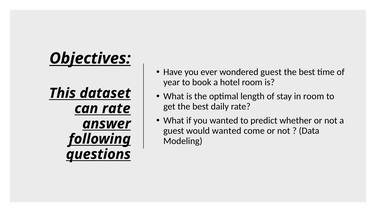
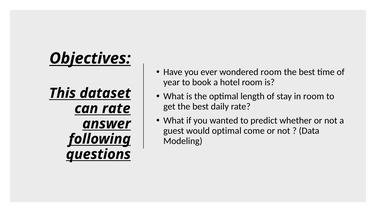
wondered guest: guest -> room (271, 72)
would wanted: wanted -> optimal (227, 130)
